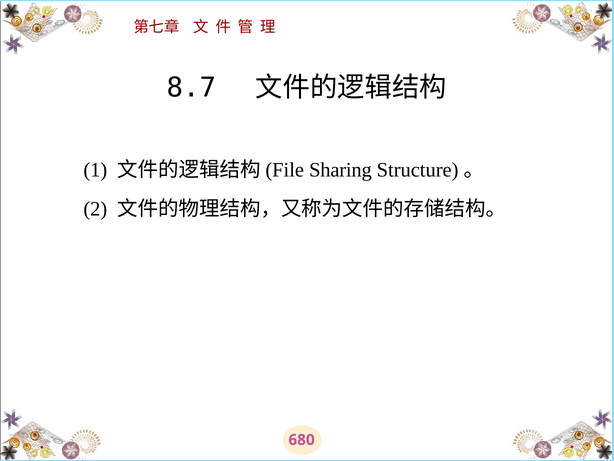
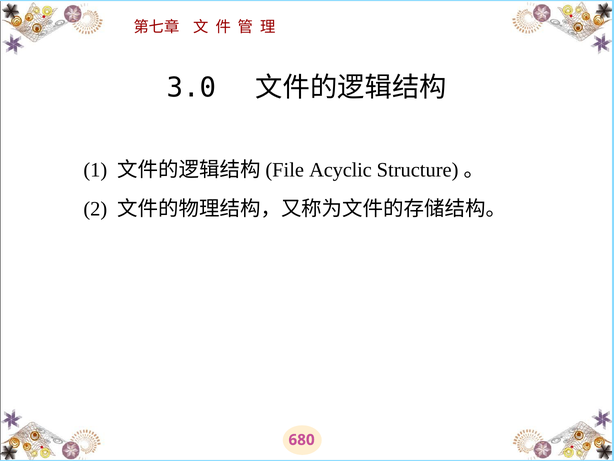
8.7: 8.7 -> 3.0 (191, 87)
Sharing: Sharing -> Acyclic (340, 170)
